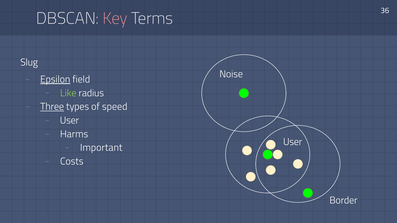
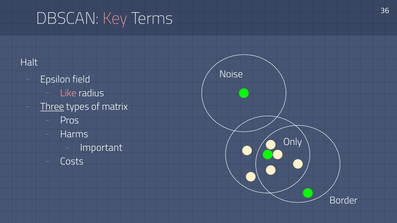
Slug: Slug -> Halt (29, 62)
Epsilon underline: present -> none (55, 79)
Like colour: light green -> pink (68, 93)
speed: speed -> matrix (115, 107)
User: User -> Pros (69, 121)
User: User -> Only (293, 142)
